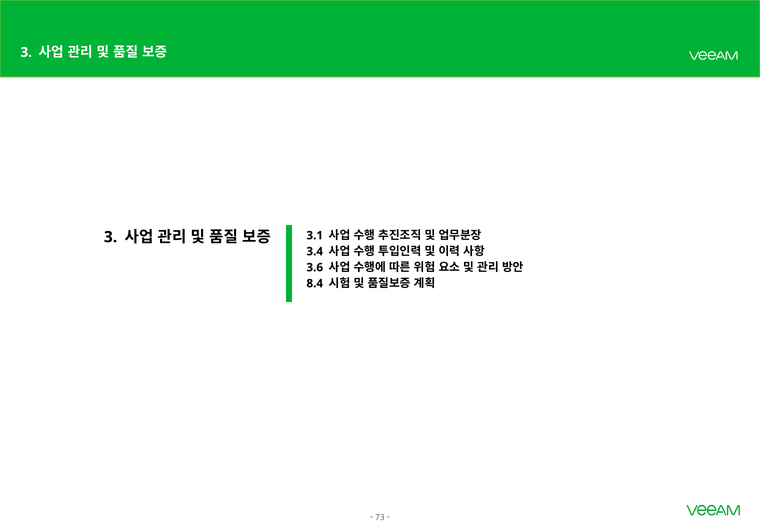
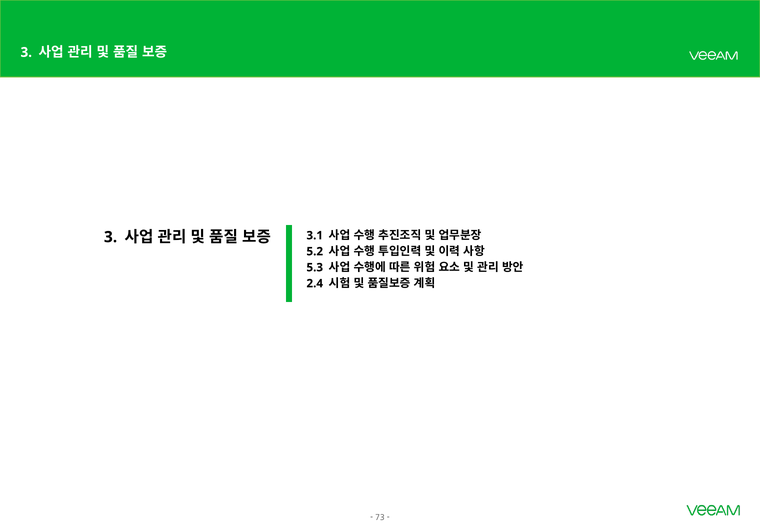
3.4: 3.4 -> 5.2 (315, 252)
3.6: 3.6 -> 5.3 (315, 268)
8.4: 8.4 -> 2.4 (315, 284)
